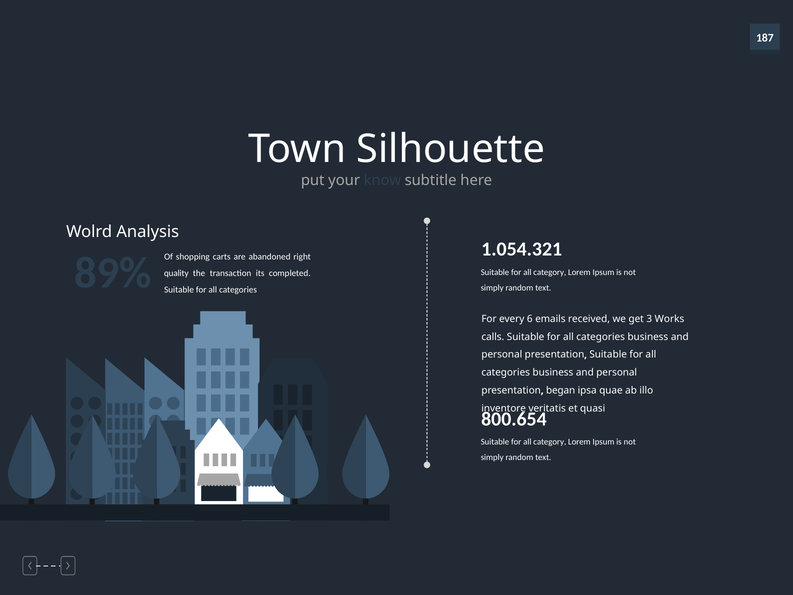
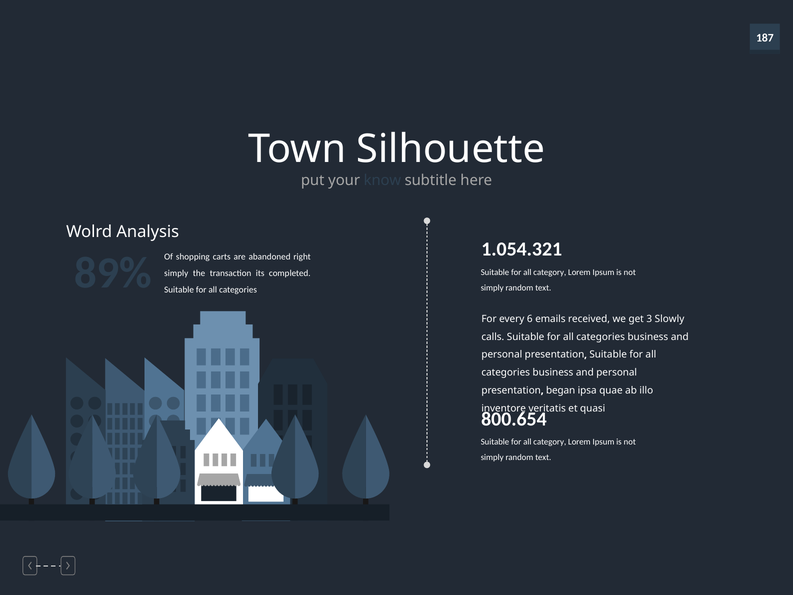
quality: quality -> simply (176, 273)
Works: Works -> Slowly (670, 319)
